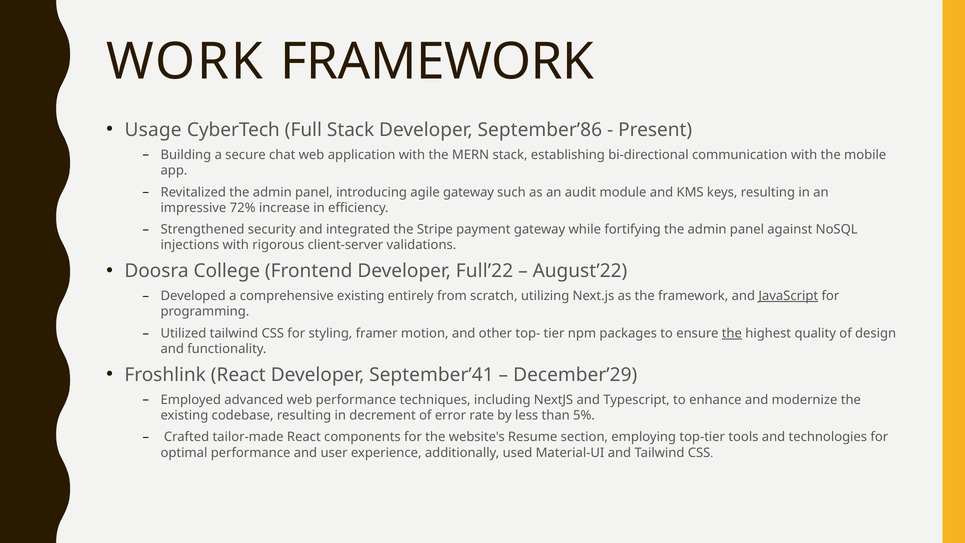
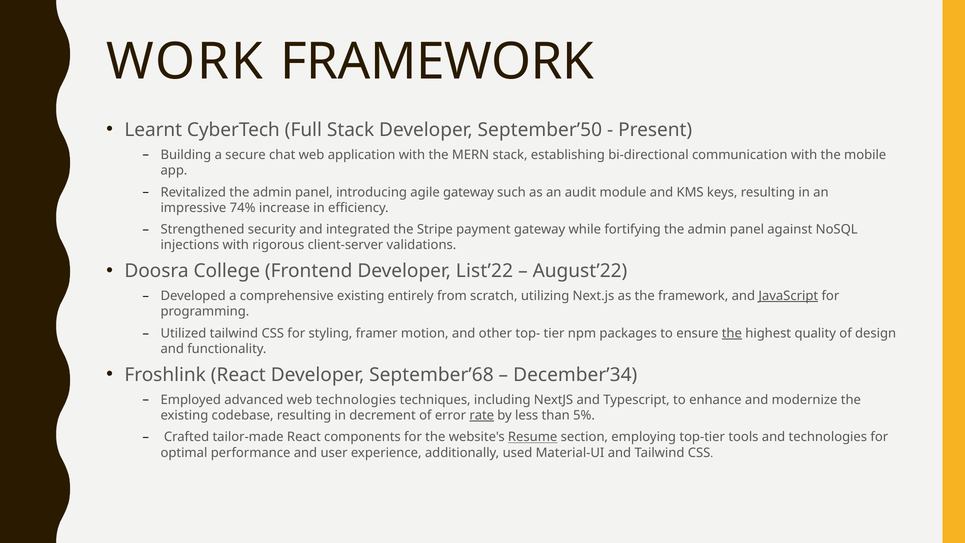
Usage: Usage -> Learnt (153, 130)
September’86: September’86 -> September’50 (540, 130)
72%: 72% -> 74% (243, 208)
Full’22: Full’22 -> List’22 (484, 271)
September’41: September’41 -> September’68 (431, 375)
December’29: December’29 -> December’34 (575, 375)
web performance: performance -> technologies (356, 400)
rate underline: none -> present (482, 415)
Resume underline: none -> present (533, 437)
